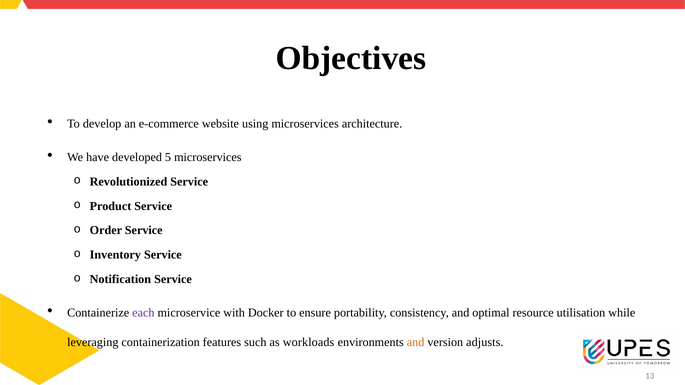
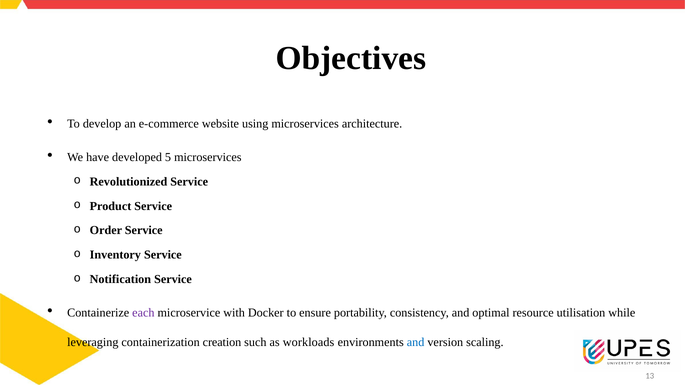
features: features -> creation (222, 342)
and colour: orange -> blue (416, 342)
adjusts: adjusts -> scaling (485, 342)
